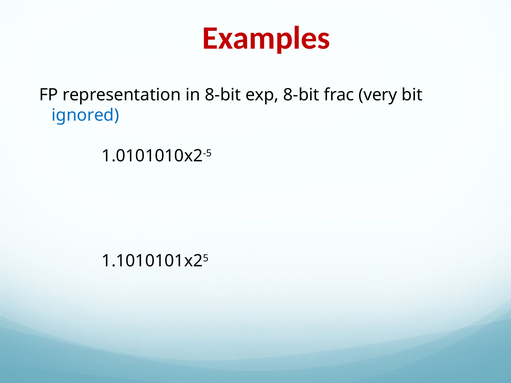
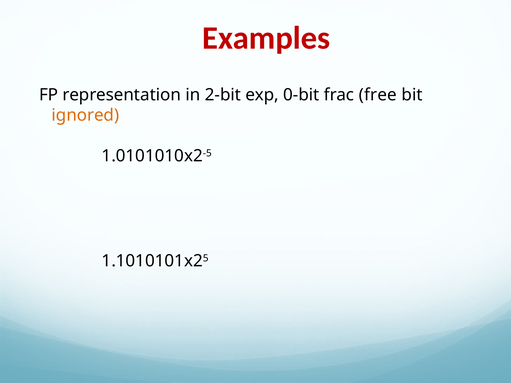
in 8-bit: 8-bit -> 2-bit (223, 95)
exp 8-bit: 8-bit -> 0-bit (301, 95)
very: very -> free (378, 95)
ignored colour: blue -> orange (85, 115)
